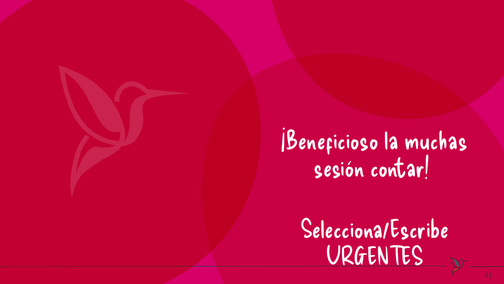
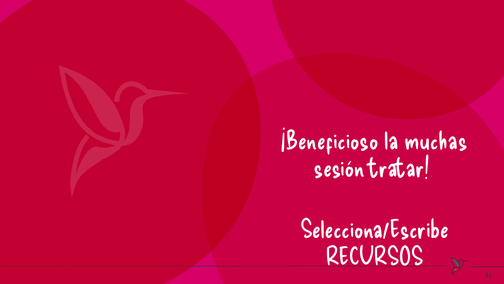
contar: contar -> tratar (400, 168)
URGENTES: URGENTES -> RECURSOS (375, 257)
